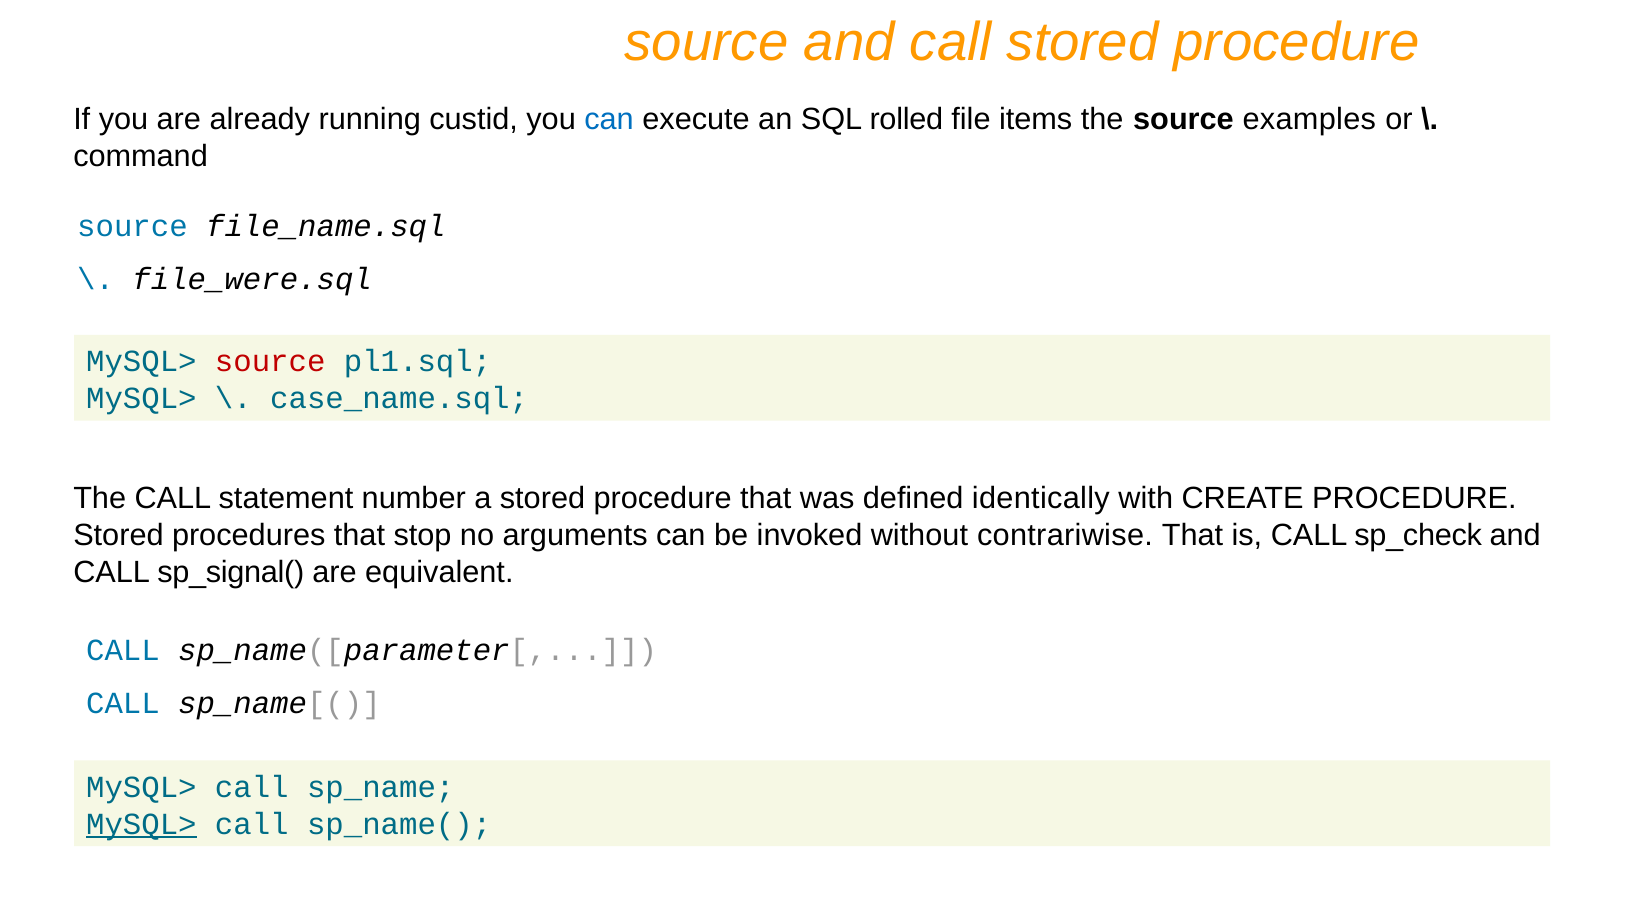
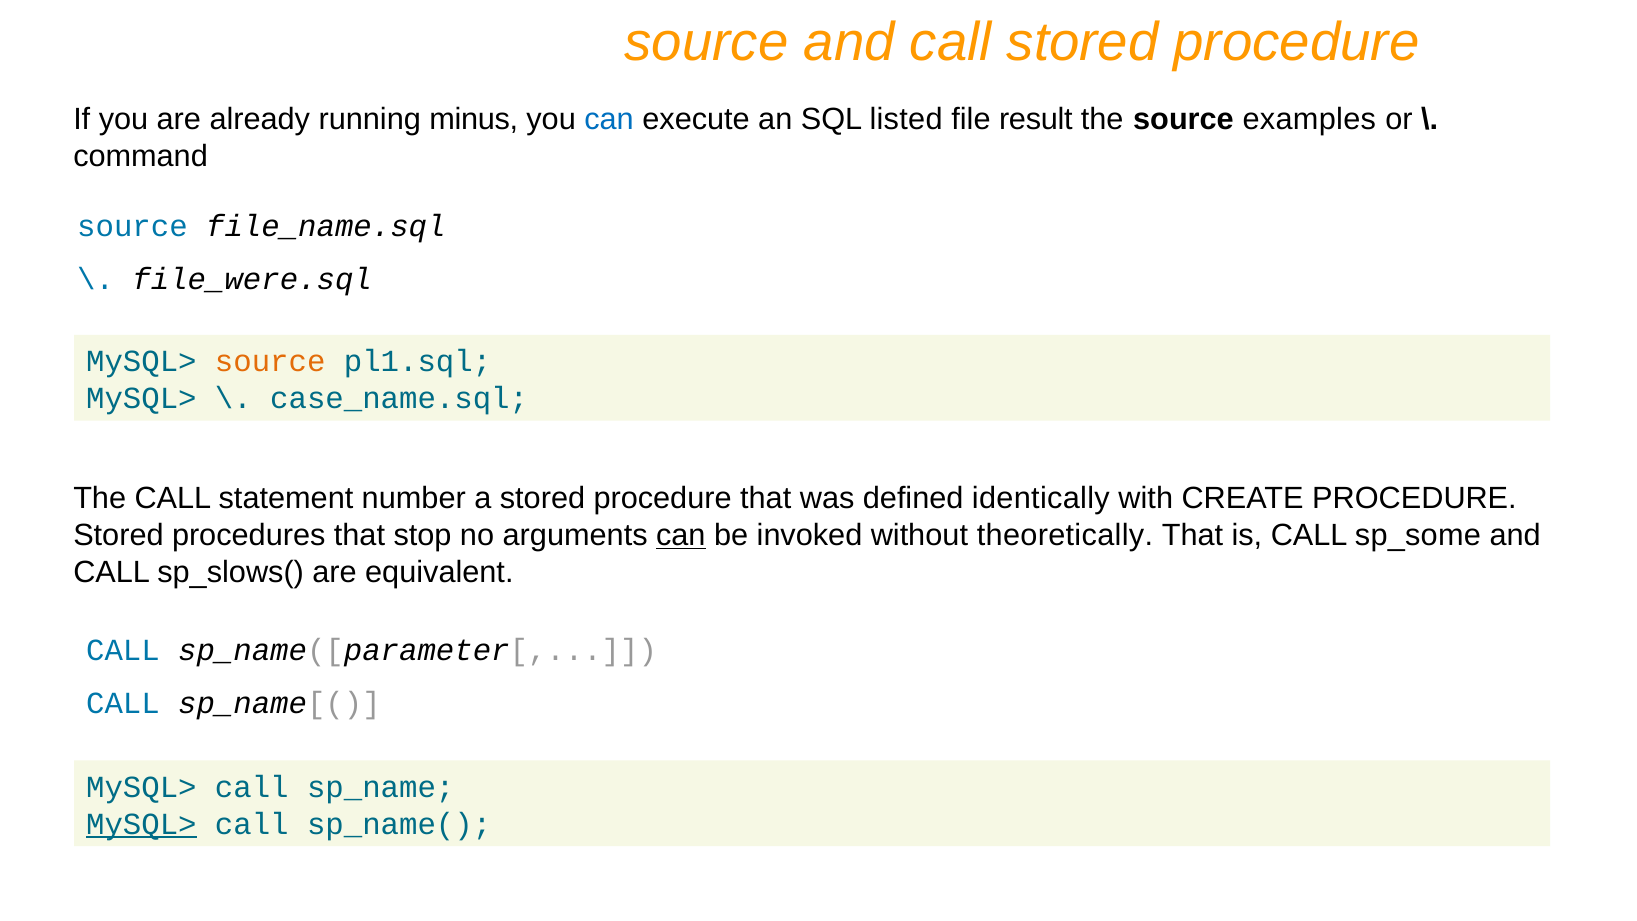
custid: custid -> minus (474, 120)
rolled: rolled -> listed (906, 120)
items: items -> result (1036, 120)
source colour: red -> orange (270, 362)
can underline: none -> present (681, 535)
contrariwise: contrariwise -> theoretically (1065, 535)
sp_check: sp_check -> sp_some (1418, 535)
sp_signal(: sp_signal( -> sp_slows( (231, 572)
